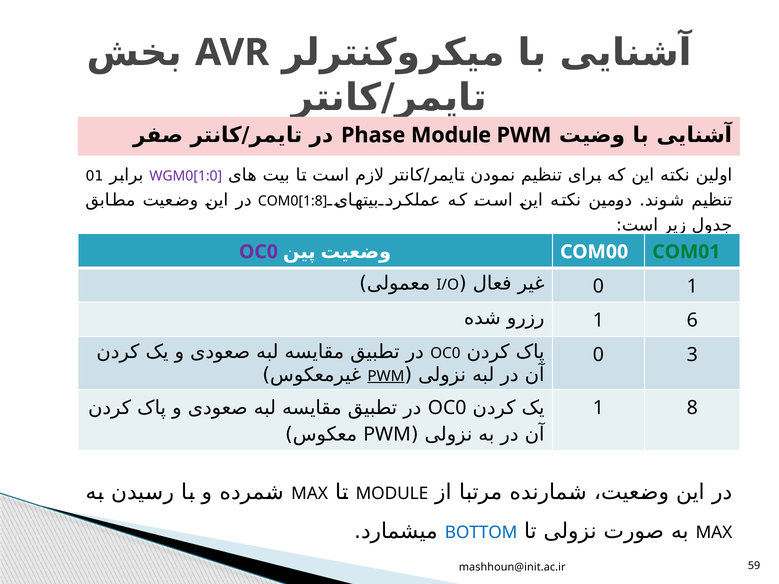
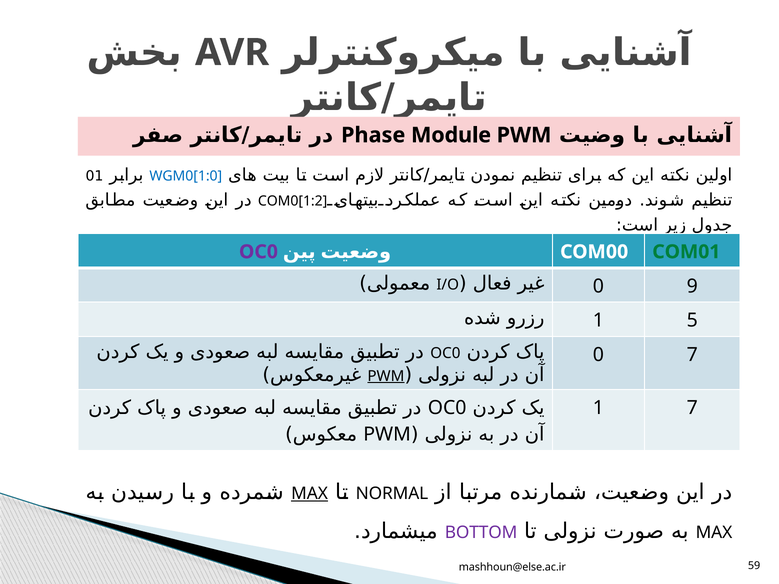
WGM0[1:0 colour: purple -> blue (186, 176)
COM0[1:8: COM0[1:8 -> COM0[1:2 (293, 201)
0 1: 1 -> 9 (692, 286)
6: 6 -> 5 (692, 321)
0 3: 3 -> 7 (692, 355)
1 8: 8 -> 7 (692, 408)
MAX underline: none -> present (310, 494)
MODULE: MODULE -> NORMAL (392, 494)
BOTTOM colour: blue -> purple (481, 533)
mashhoun@init.ac.ir: mashhoun@init.ac.ir -> mashhoun@else.ac.ir (512, 567)
